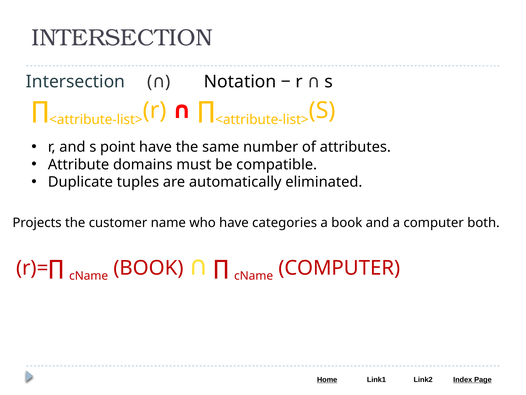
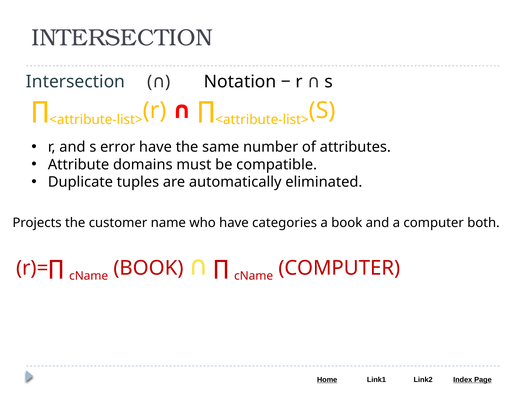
point: point -> error (118, 147)
